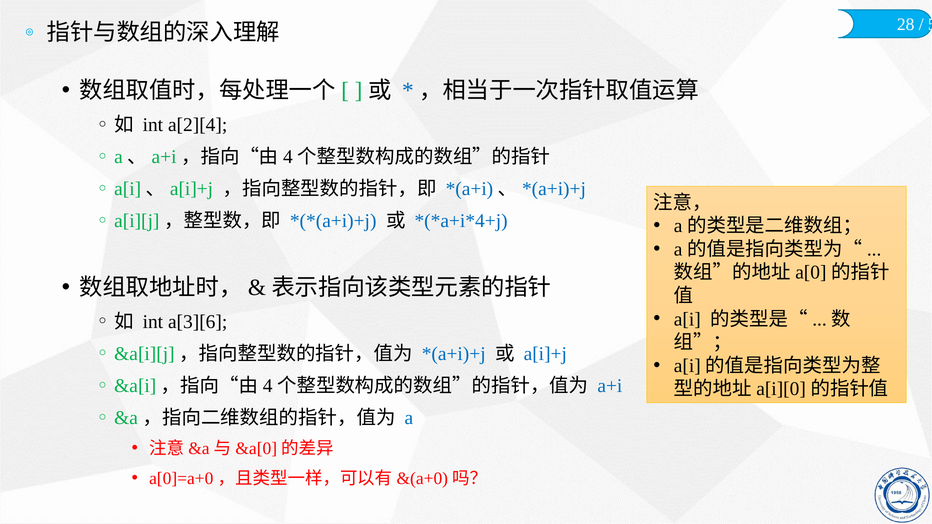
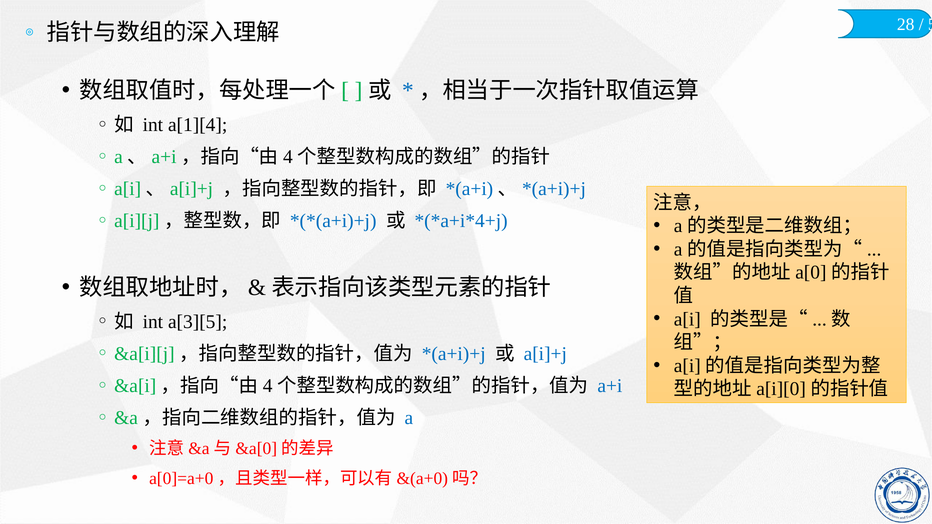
a[2][4: a[2][4 -> a[1][4 (198, 125)
a[3][6: a[3][6 -> a[3][5 (198, 322)
